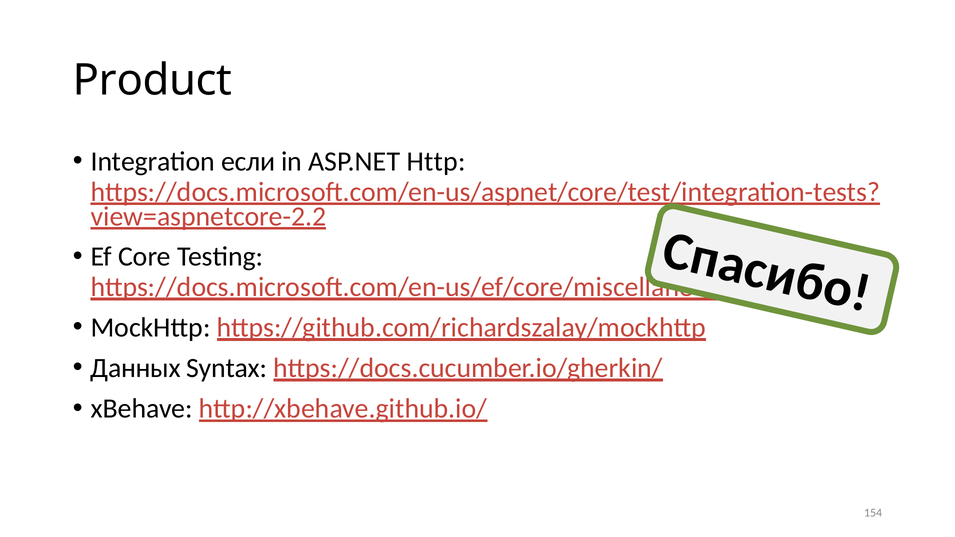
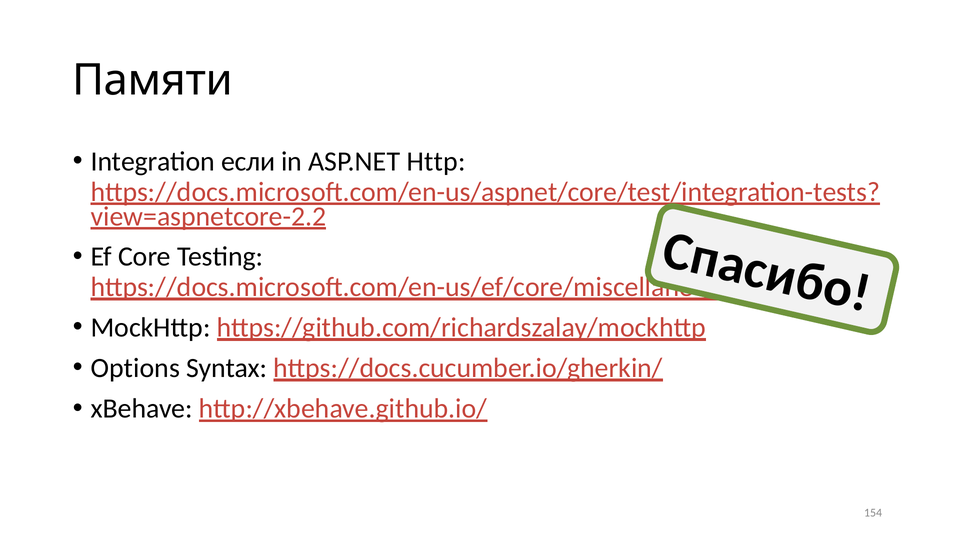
Product: Product -> Памяти (152, 80)
Данных: Данных -> Options (135, 368)
